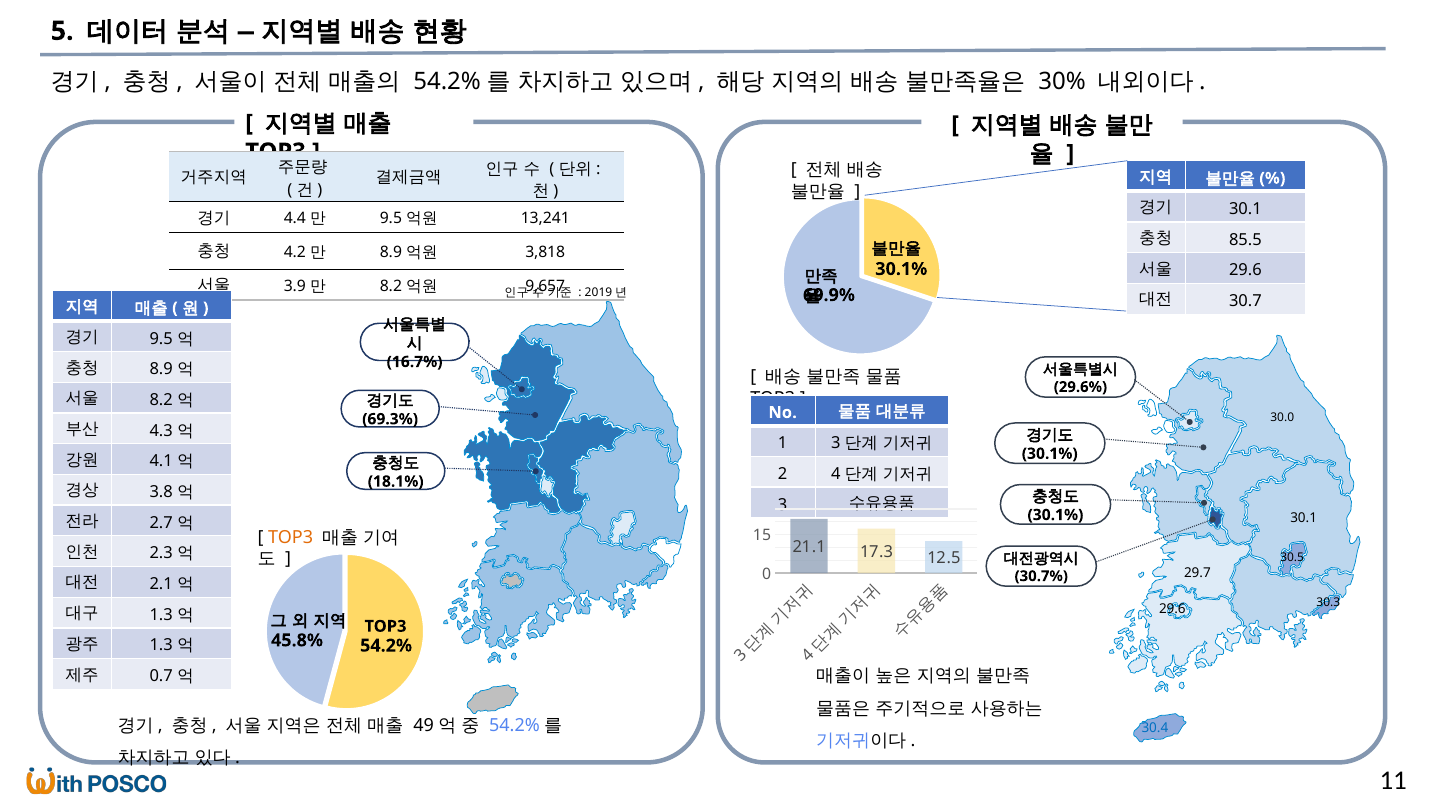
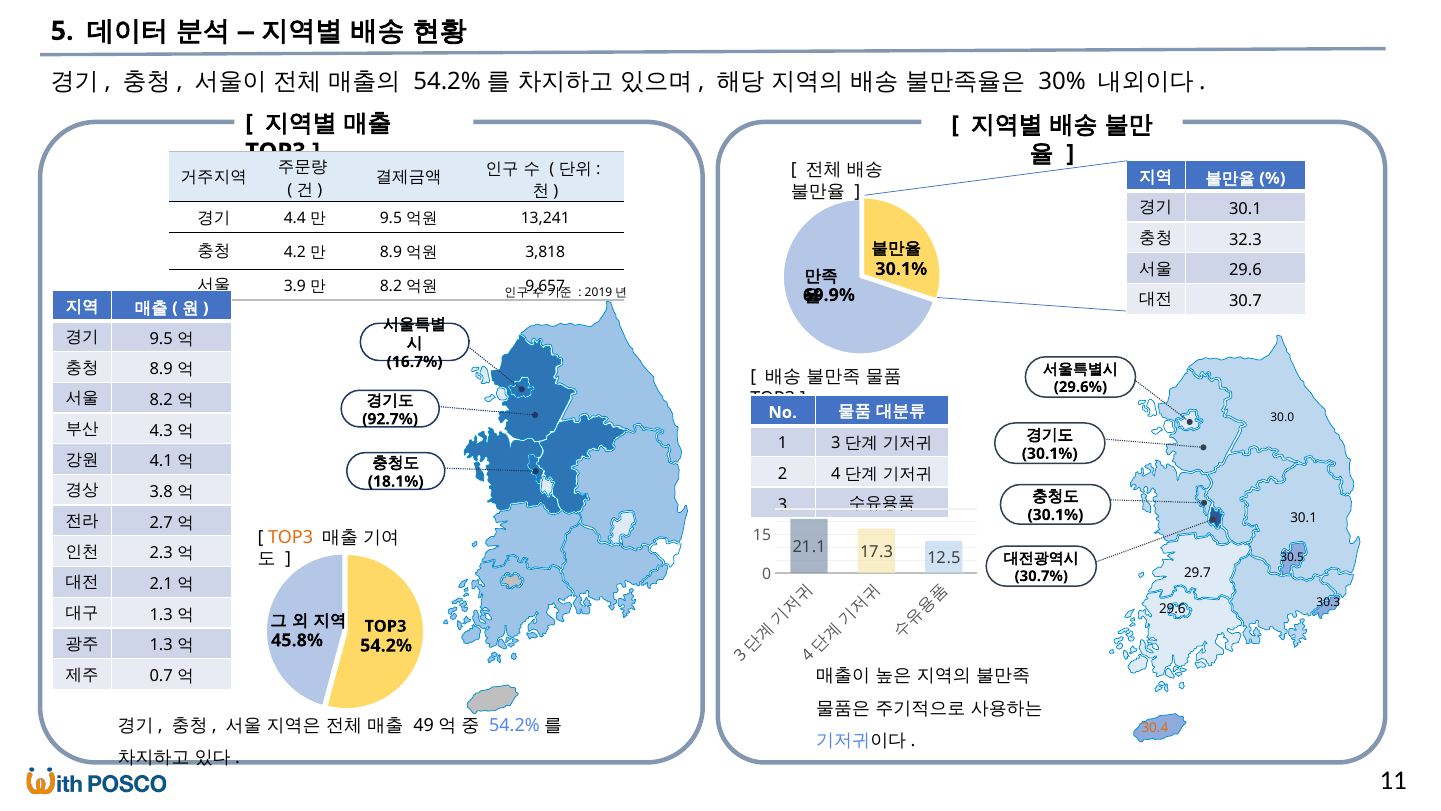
85.5: 85.5 -> 32.3 (1245, 240)
69.3%: 69.3% -> 92.7% (390, 419)
30.4 colour: blue -> orange (1155, 728)
